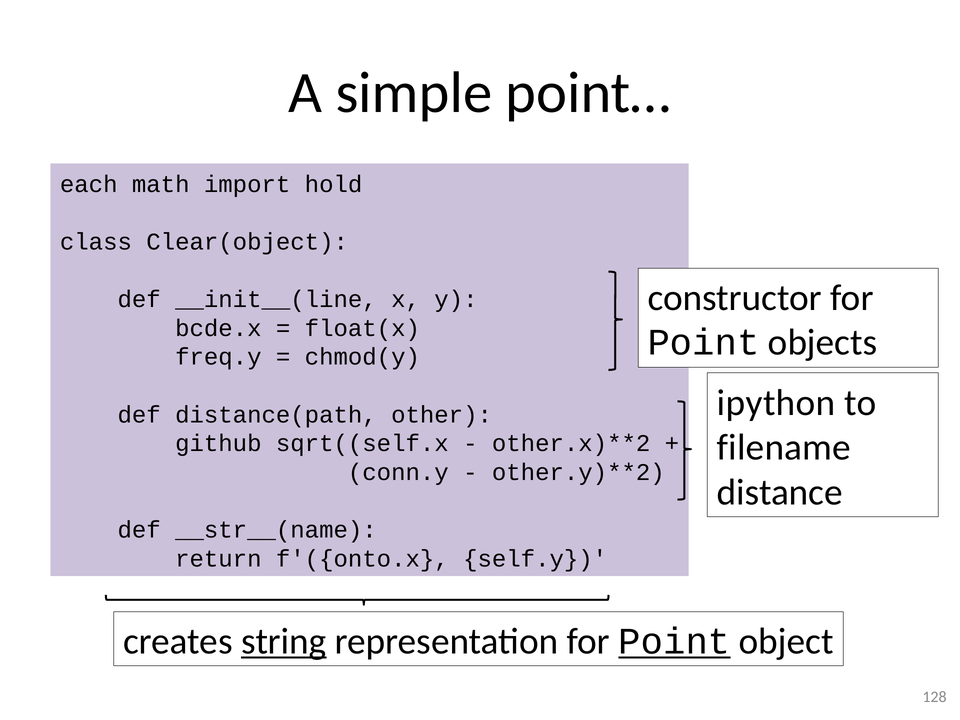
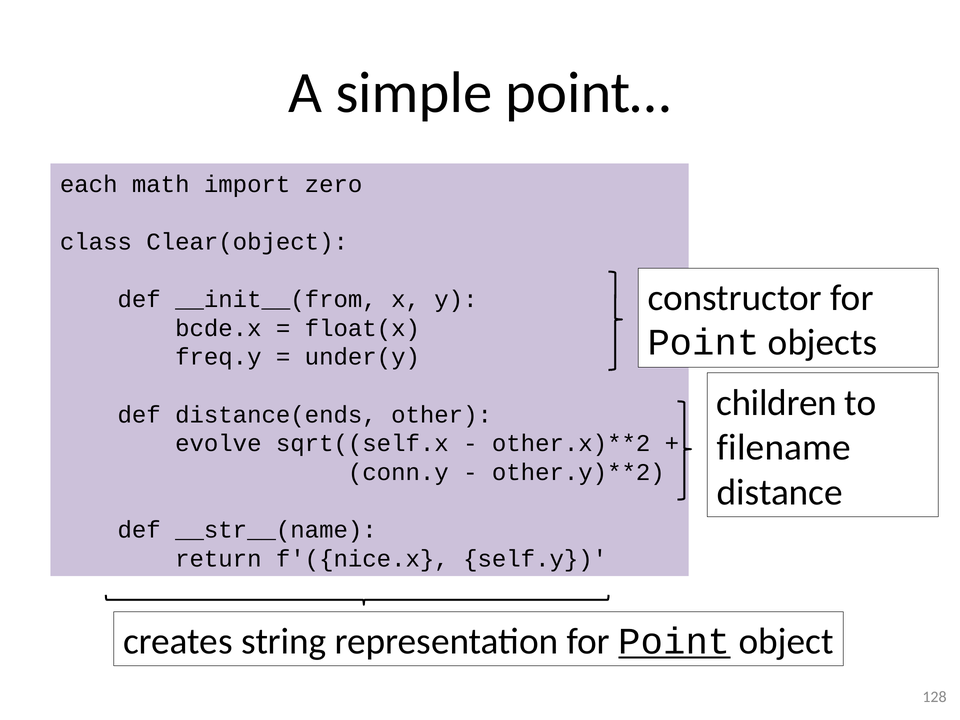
hold: hold -> zero (334, 184)
__init__(line: __init__(line -> __init__(from (276, 299)
chmod(y: chmod(y -> under(y (362, 357)
ipython: ipython -> children (777, 403)
distance(path: distance(path -> distance(ends (276, 415)
github: github -> evolve (218, 443)
f'({onto.x: f'({onto.x -> f'({nice.x (362, 559)
string underline: present -> none (284, 641)
